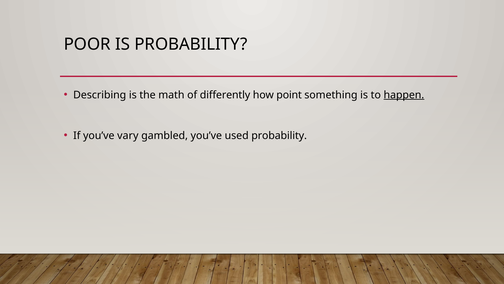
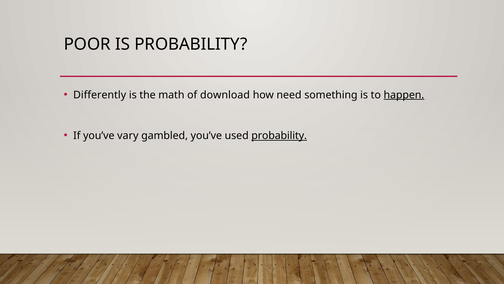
Describing: Describing -> Differently (100, 95)
differently: differently -> download (225, 95)
point: point -> need (289, 95)
probability underline: none -> present (279, 136)
